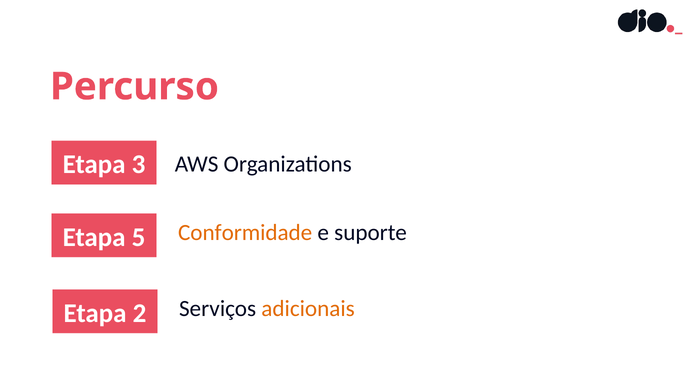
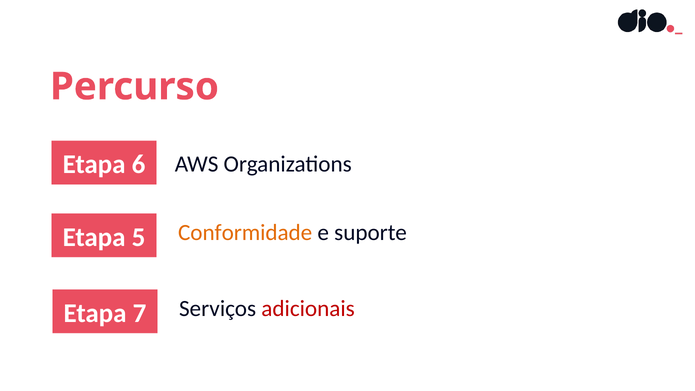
3: 3 -> 6 (139, 165)
2: 2 -> 7 (140, 313)
adicionais colour: orange -> red (308, 309)
